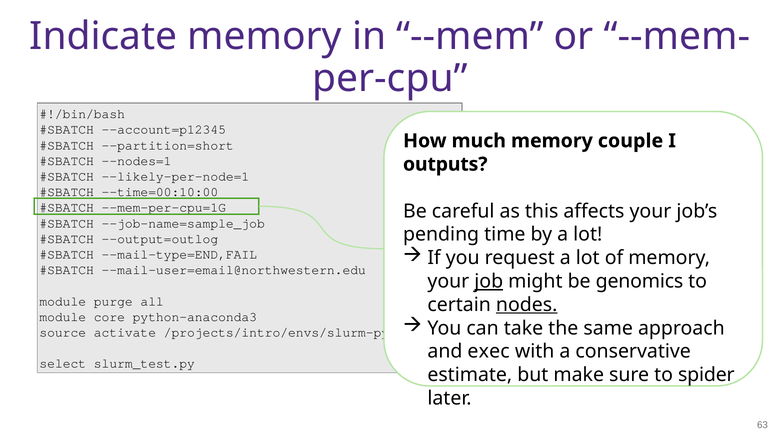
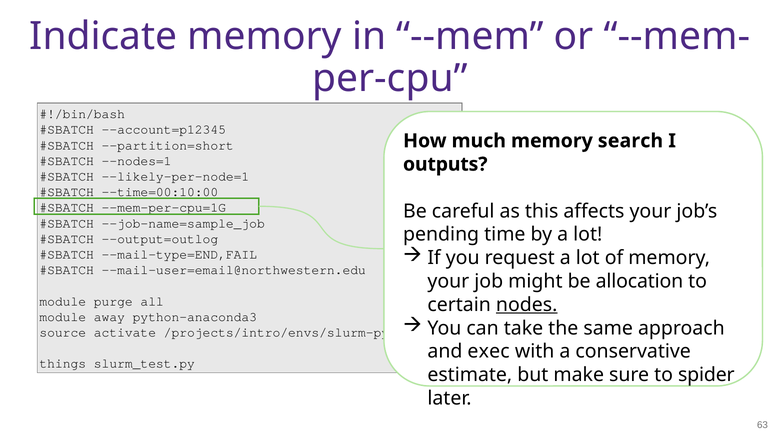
couple: couple -> search (630, 141)
job underline: present -> none (489, 281)
genomics: genomics -> allocation (640, 281)
core: core -> away (109, 317)
select: select -> things (63, 363)
